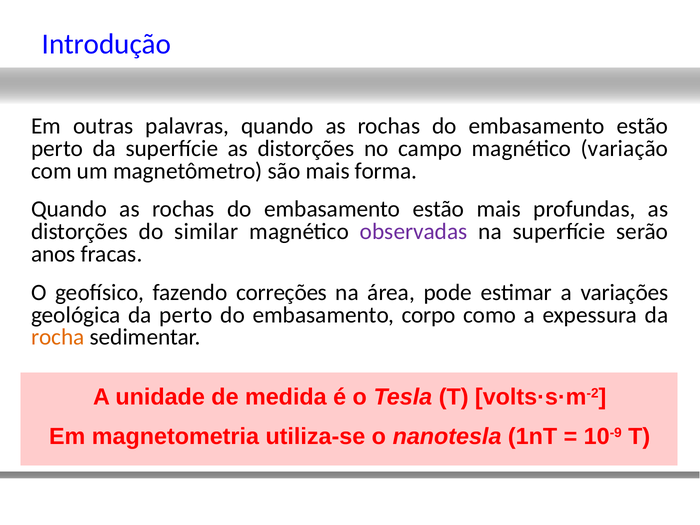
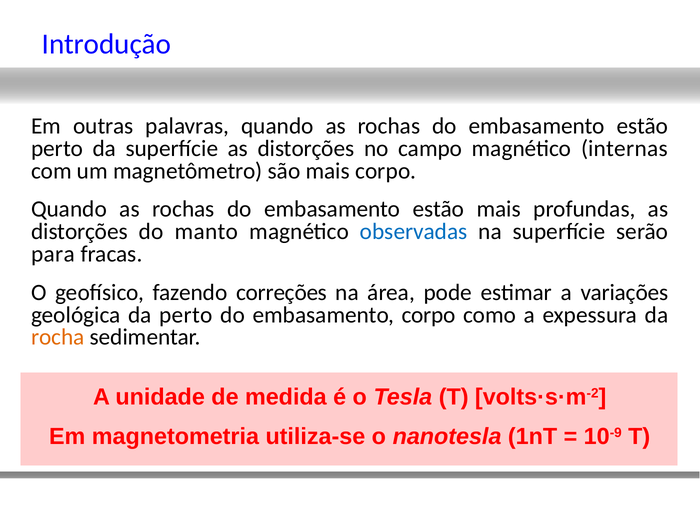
variação: variação -> internas (624, 148)
mais forma: forma -> corpo (386, 171)
similar: similar -> manto (206, 232)
observadas colour: purple -> blue (414, 232)
anos: anos -> para (53, 254)
